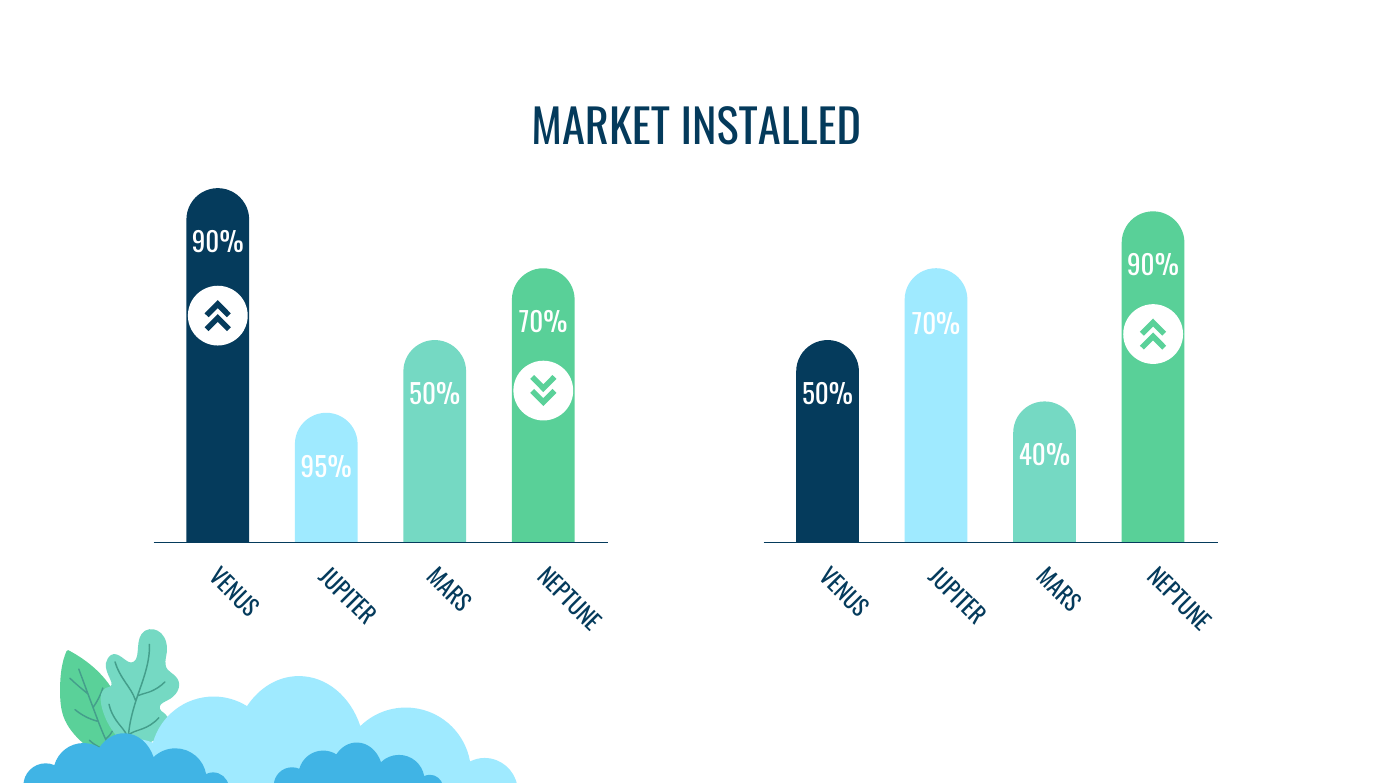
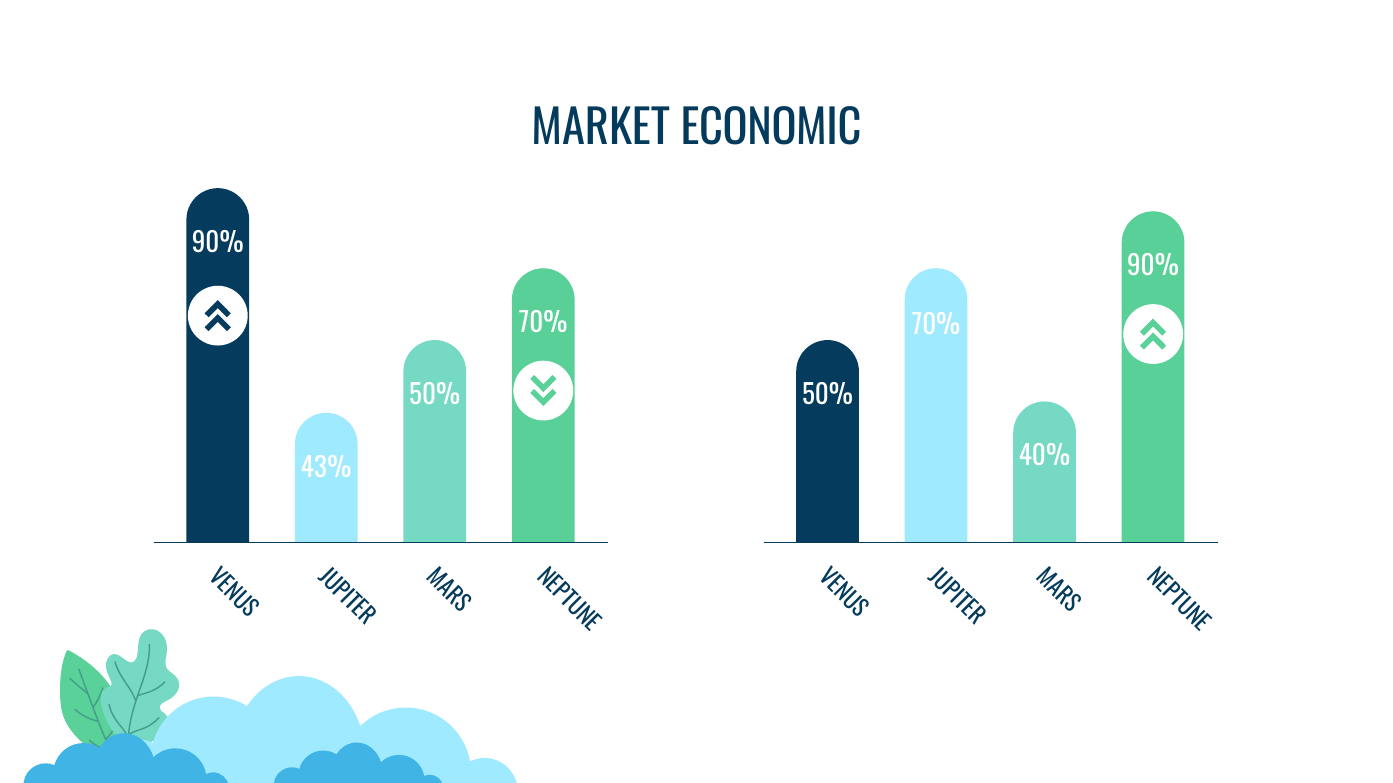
INSTALLED: INSTALLED -> ECONOMIC (771, 129)
95%: 95% -> 43% (326, 468)
